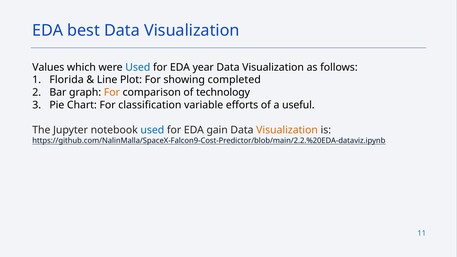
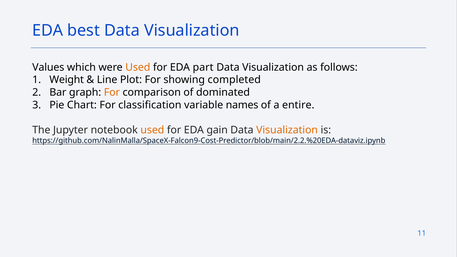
Used colour: blue -> orange (138, 67)
year: year -> part (203, 67)
Florida: Florida -> Weight (67, 80)
technology: technology -> dominated (223, 92)
efforts: efforts -> names (242, 105)
useful: useful -> entire (298, 105)
used colour: blue -> orange (152, 130)
